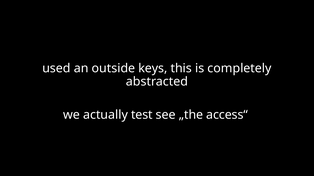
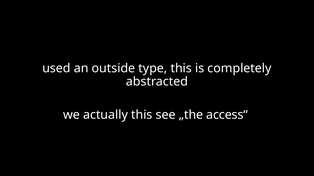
keys: keys -> type (153, 68)
actually test: test -> this (142, 115)
